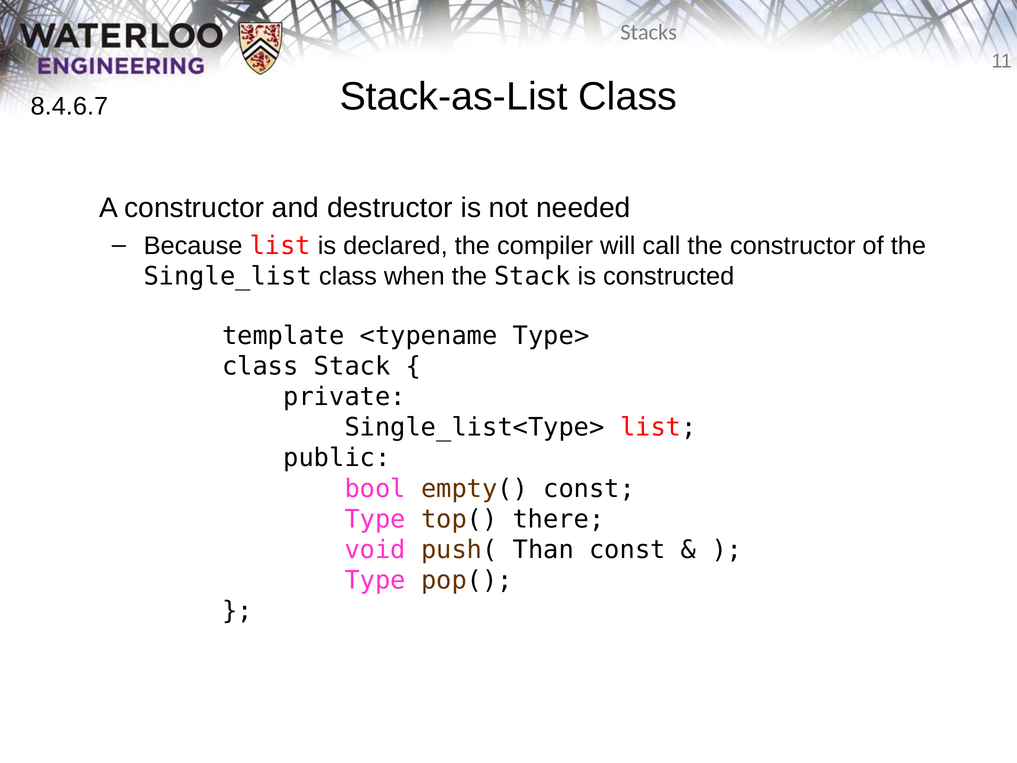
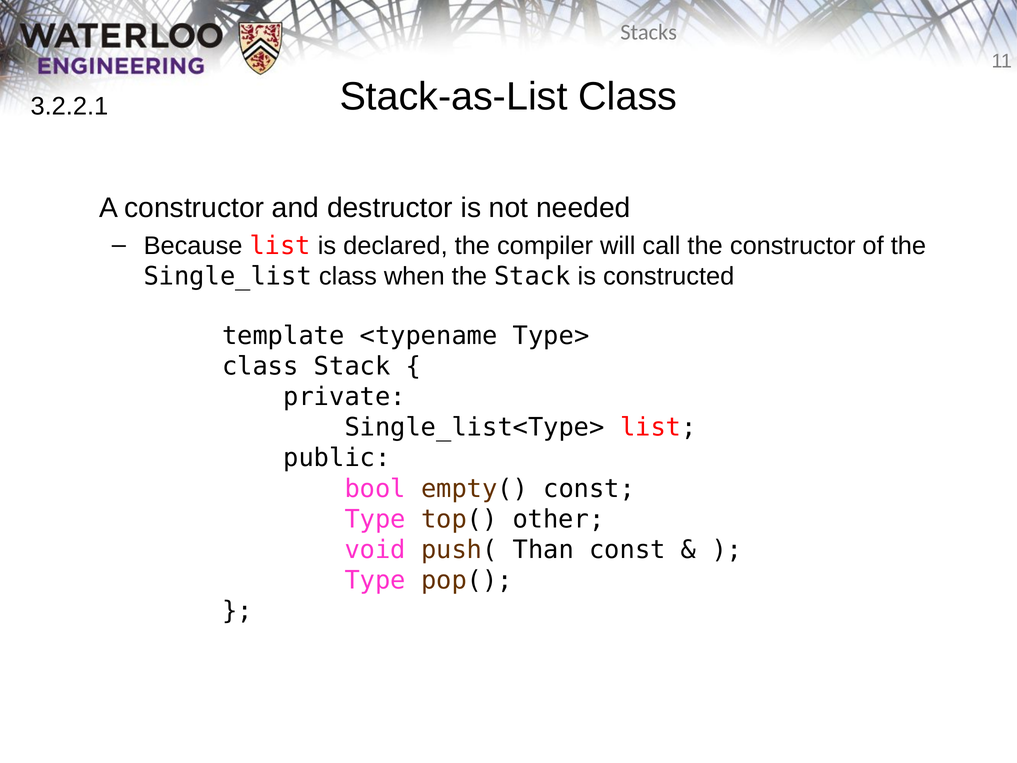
8.4.6.7: 8.4.6.7 -> 3.2.2.1 (69, 106)
there: there -> other (558, 519)
